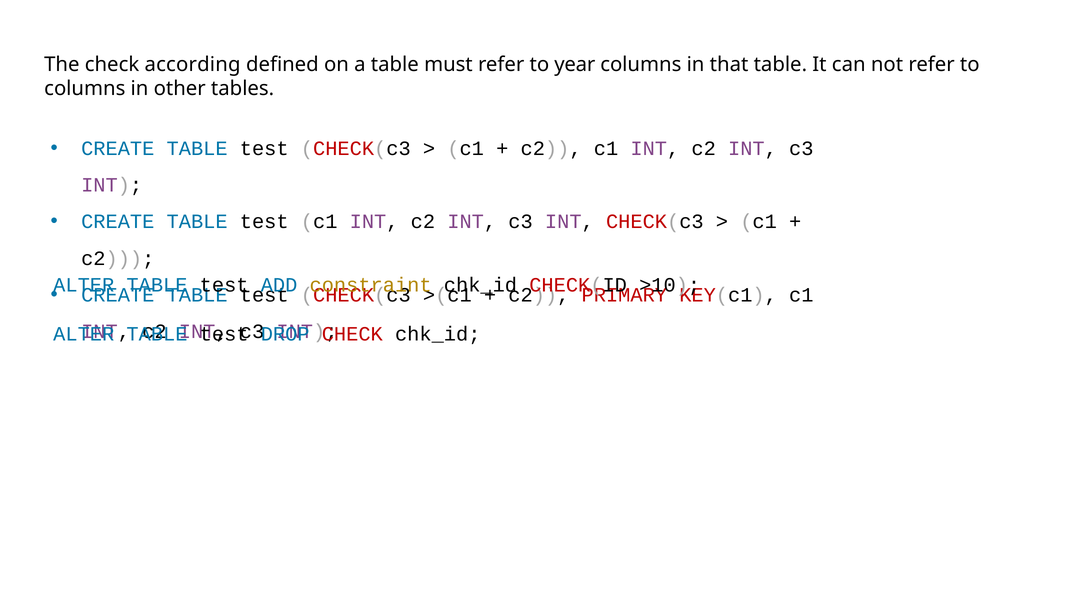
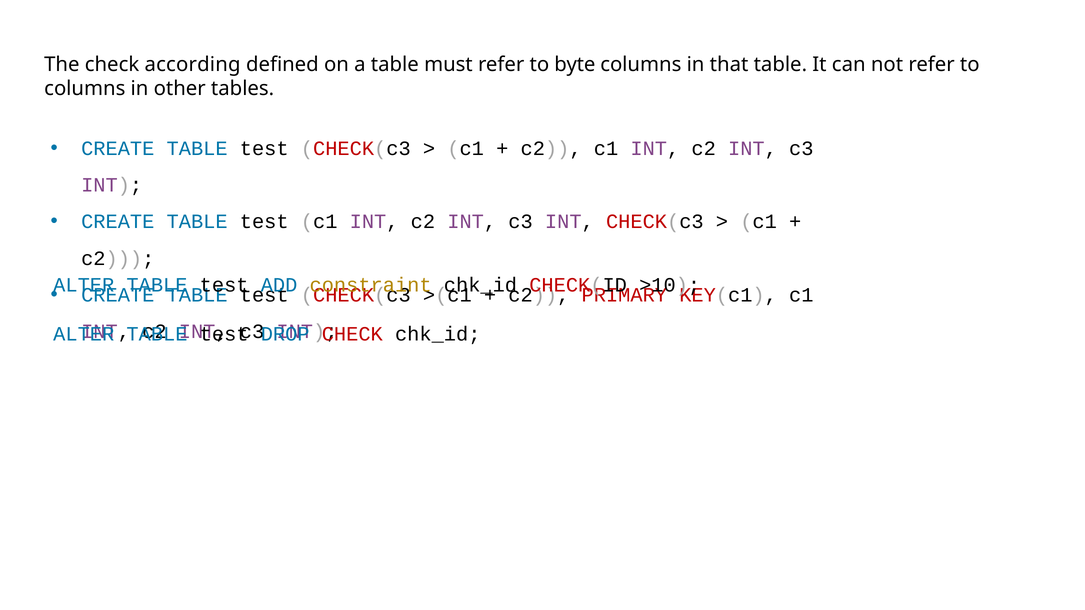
year: year -> byte (575, 64)
